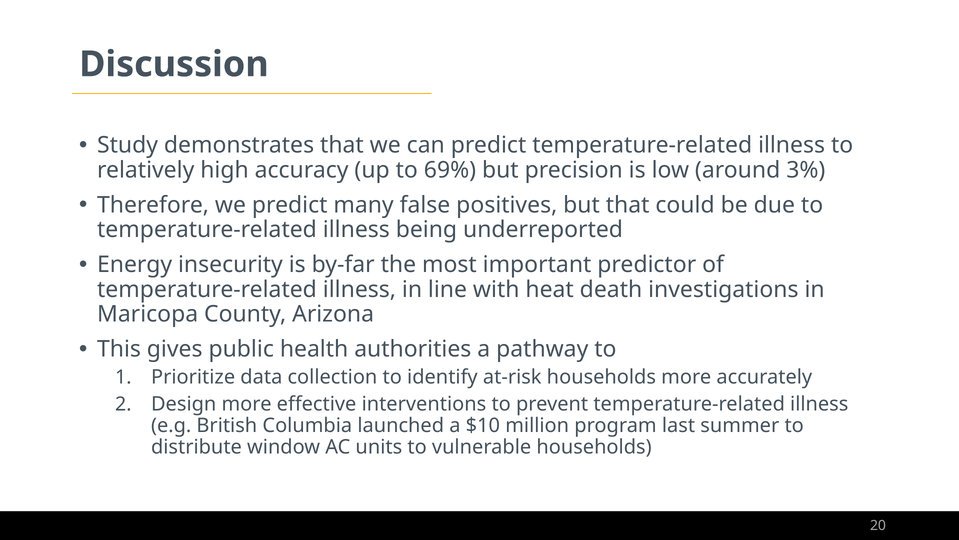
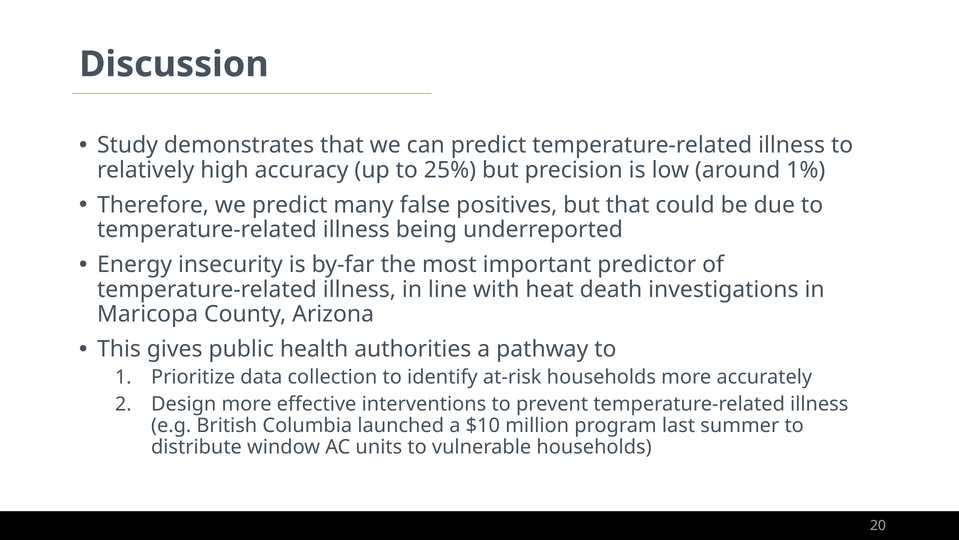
69%: 69% -> 25% (450, 170)
3%: 3% -> 1% (806, 170)
